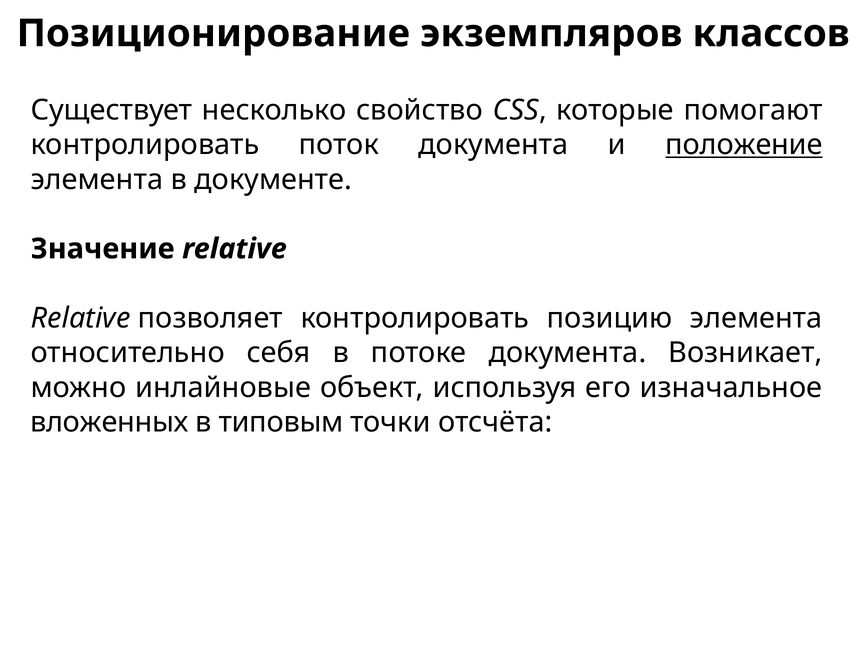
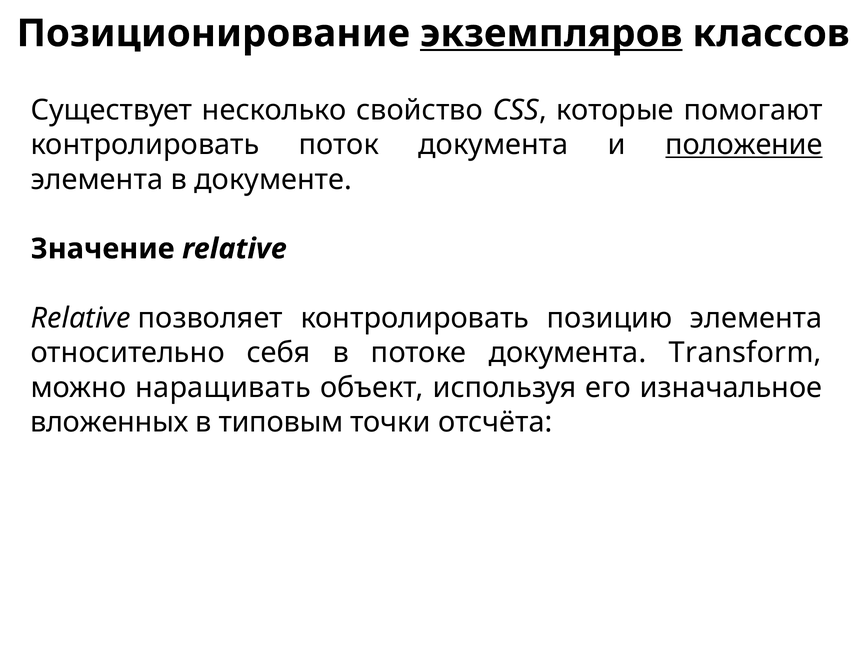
экземпляров underline: none -> present (551, 33)
Возникает: Возникает -> Transform (745, 353)
инлайновые: инлайновые -> наращивать (223, 388)
